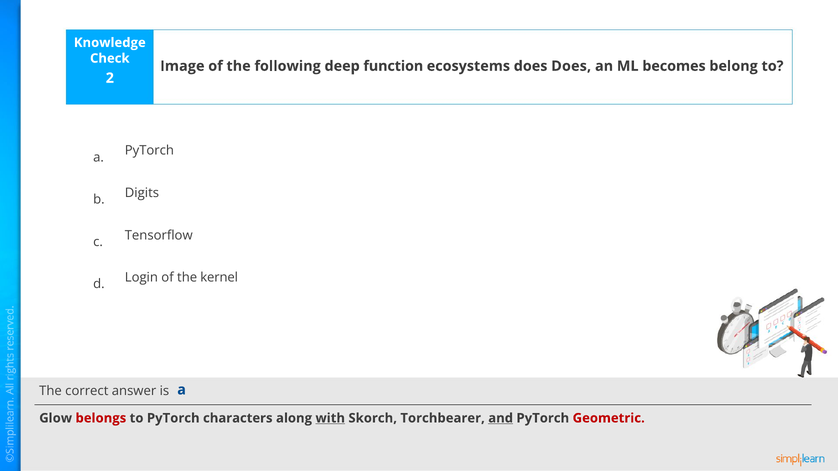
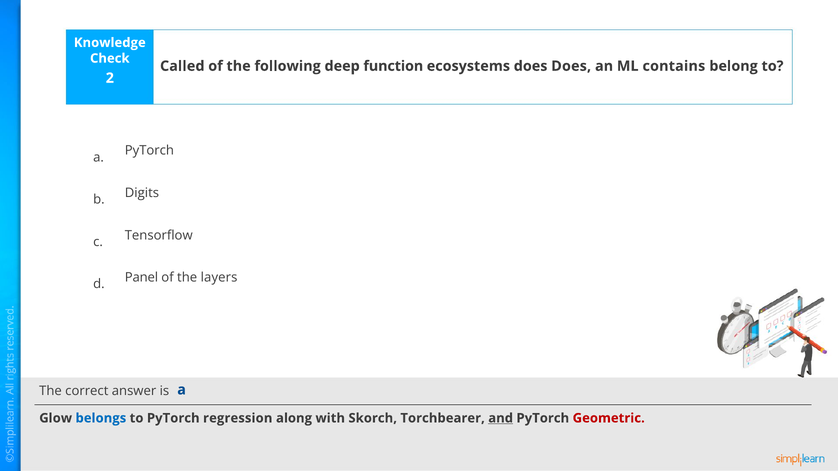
Image: Image -> Called (182, 66)
becomes: becomes -> contains (674, 66)
Login: Login -> Panel (141, 278)
kernel: kernel -> layers (219, 278)
belongs colour: red -> blue (101, 418)
characters: characters -> regression (238, 418)
with underline: present -> none (330, 418)
